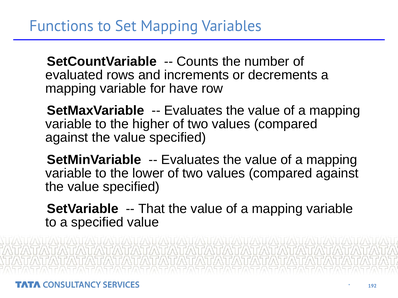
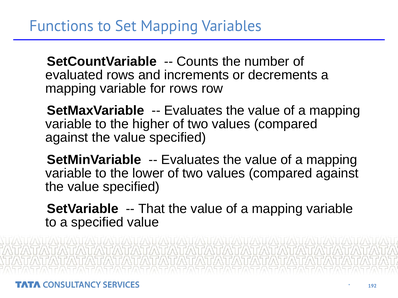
for have: have -> rows (184, 89)
